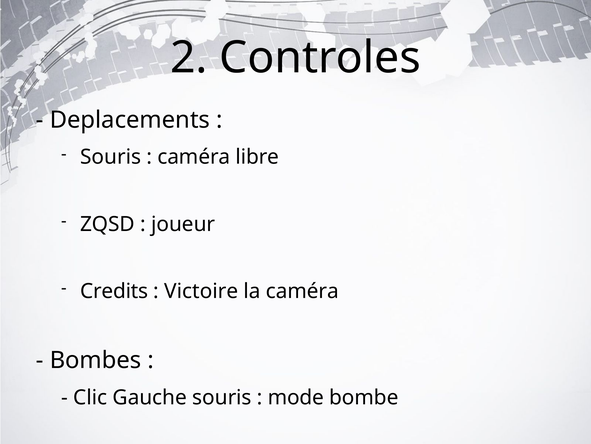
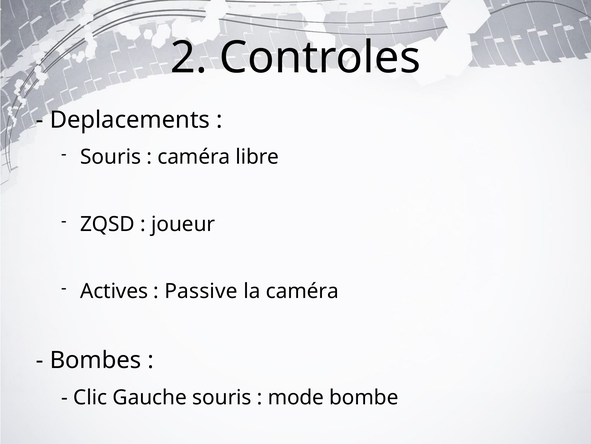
Credits: Credits -> Actives (114, 291)
Victoire: Victoire -> Passive (201, 291)
